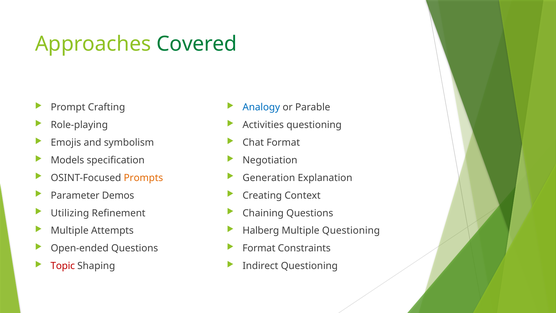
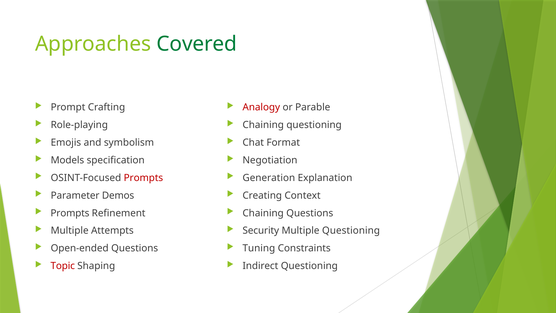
Analogy colour: blue -> red (261, 107)
Activities: Activities -> Chaining (263, 125)
Prompts colour: orange -> red (143, 178)
Utilizing: Utilizing -> Prompts (70, 213)
Halberg: Halberg -> Security (261, 231)
Format: Format -> Tuning (259, 248)
